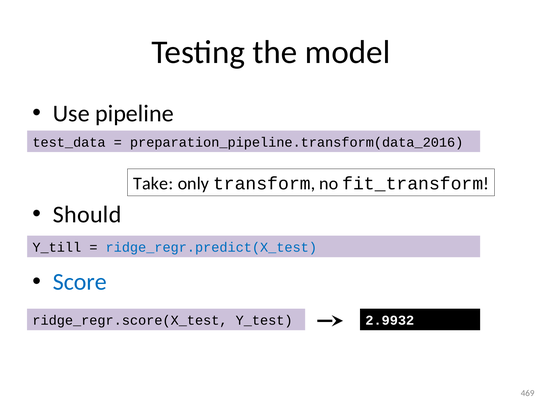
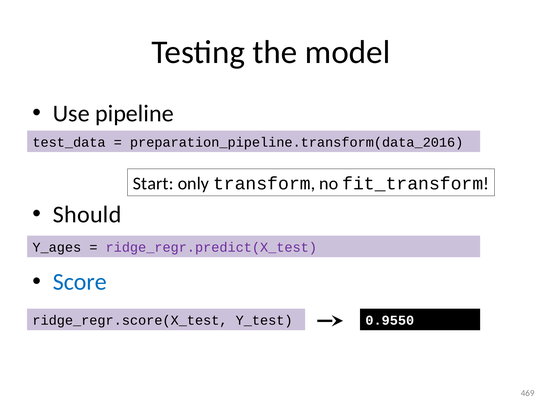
Take: Take -> Start (153, 184)
Y_till: Y_till -> Y_ages (57, 248)
ridge_regr.predict(X_test colour: blue -> purple (211, 248)
2.9932: 2.9932 -> 0.9550 (390, 321)
